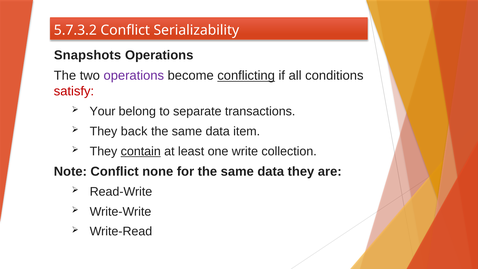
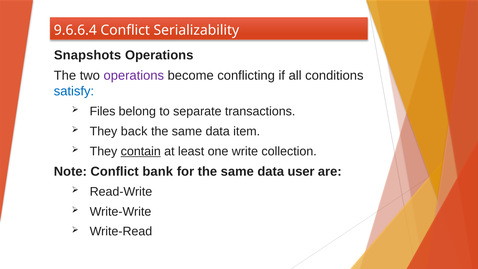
5.7.3.2: 5.7.3.2 -> 9.6.6.4 (75, 30)
conflicting underline: present -> none (246, 76)
satisfy colour: red -> blue (74, 91)
Your: Your -> Files (103, 111)
none: none -> bank (158, 171)
data they: they -> user (301, 171)
